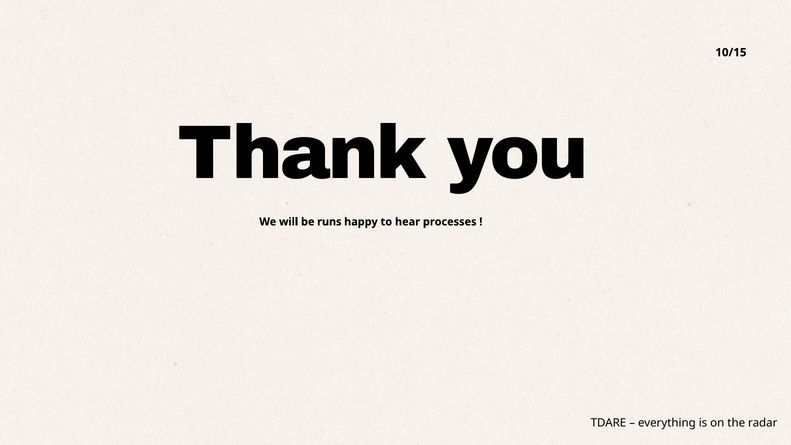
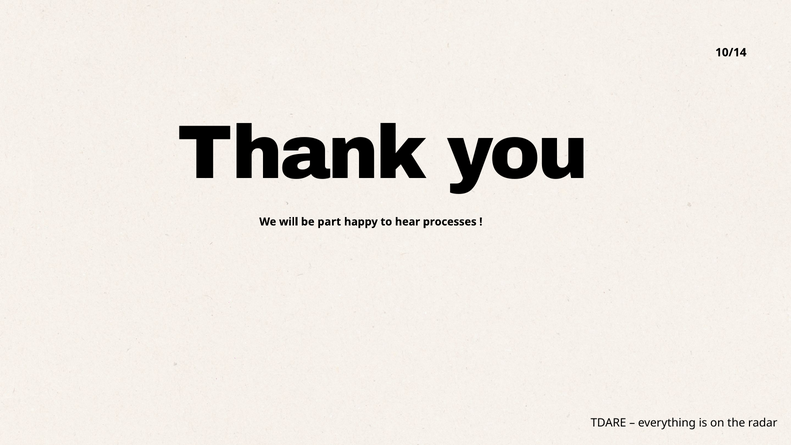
10/15: 10/15 -> 10/14 (731, 52)
runs: runs -> part (329, 222)
